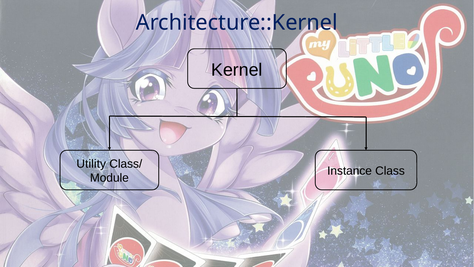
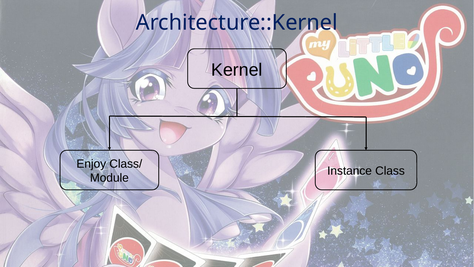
Utility: Utility -> Enjoy (91, 164)
